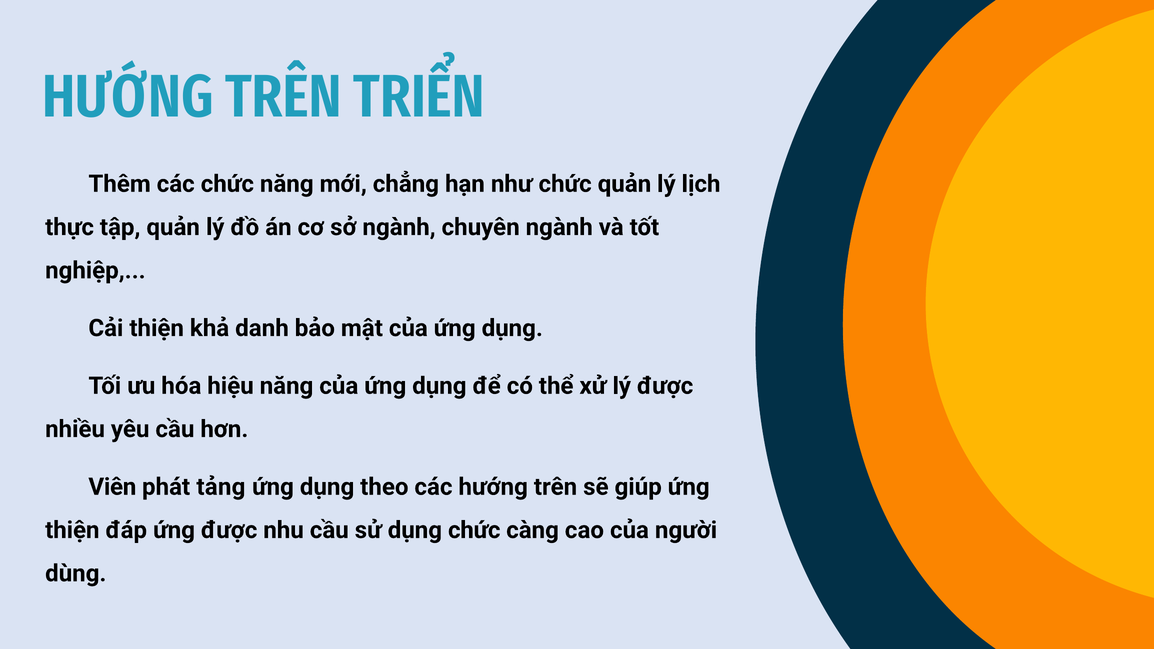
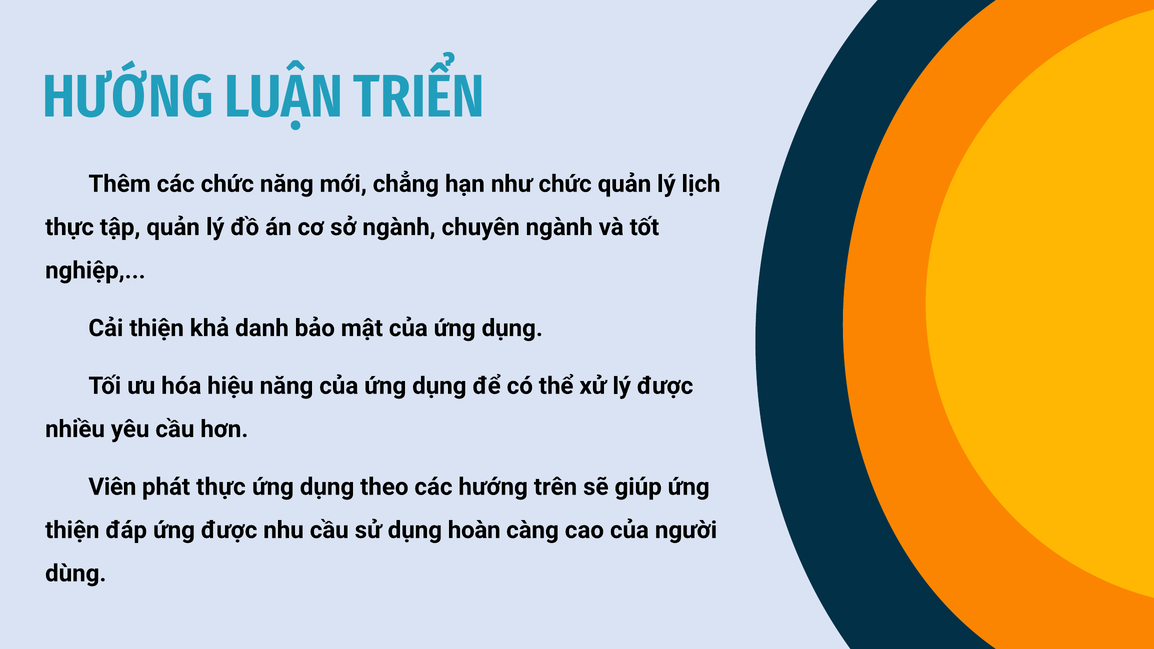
TRÊN: TRÊN -> LUẬN (284, 97)
phát tảng: tảng -> thực (221, 487)
dụng chức: chức -> hoàn (474, 530)
